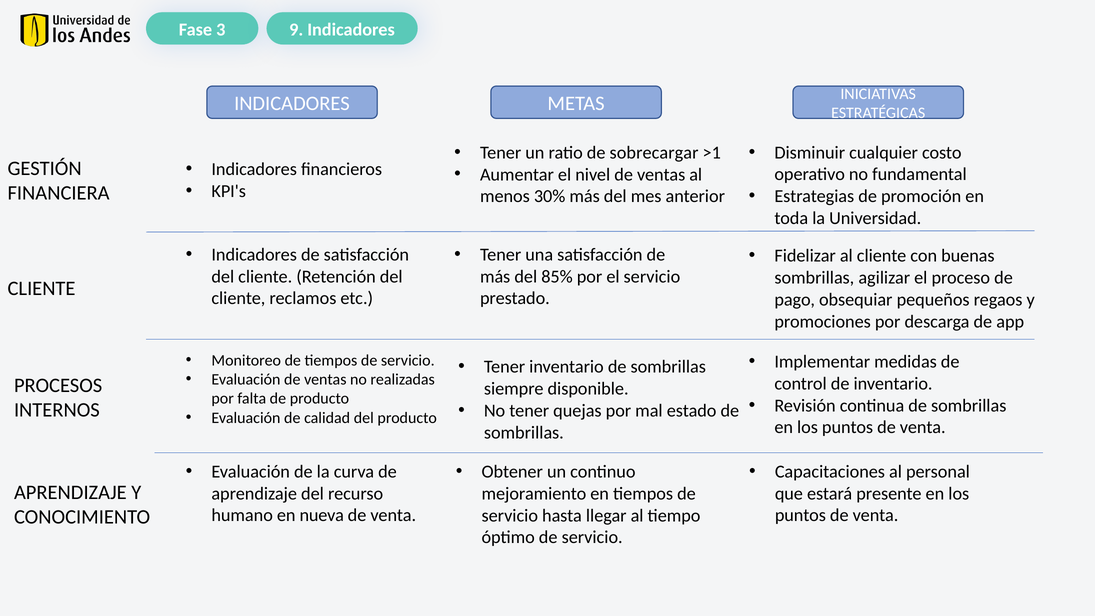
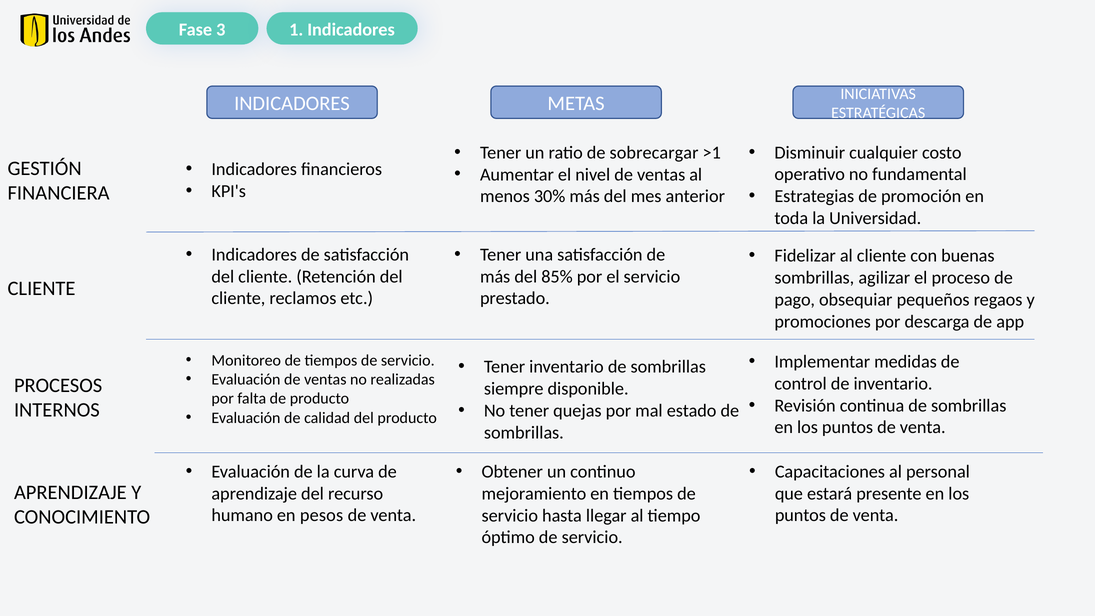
9: 9 -> 1 (296, 30)
nueva: nueva -> pesos (322, 515)
